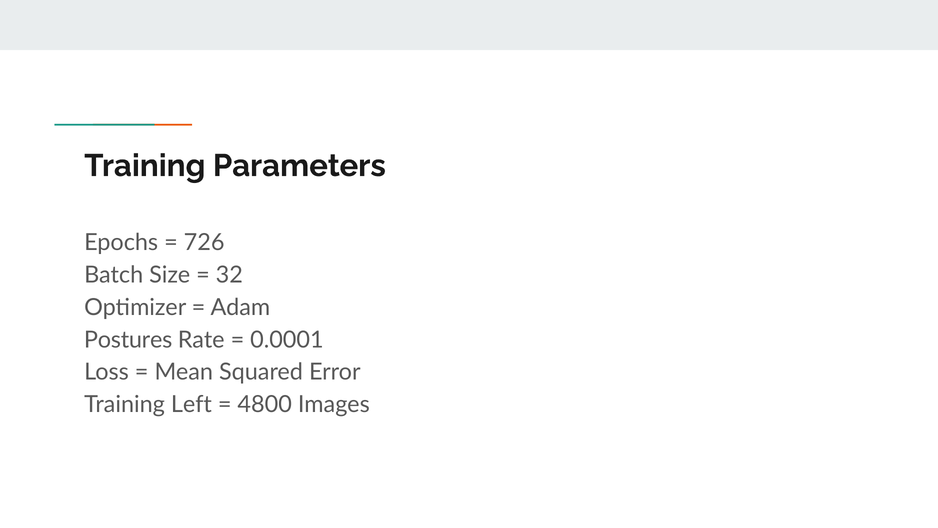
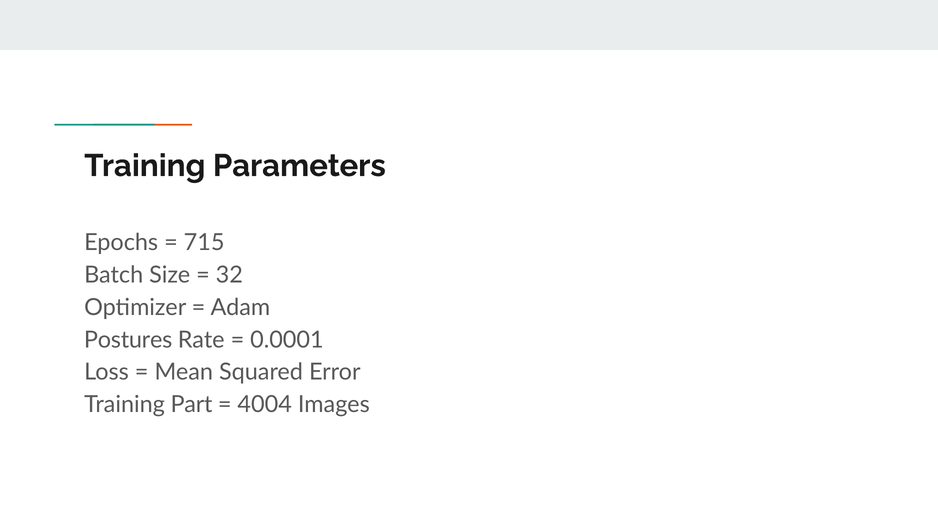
726: 726 -> 715 (204, 243)
Left: Left -> Part (191, 404)
4800: 4800 -> 4004 (265, 404)
